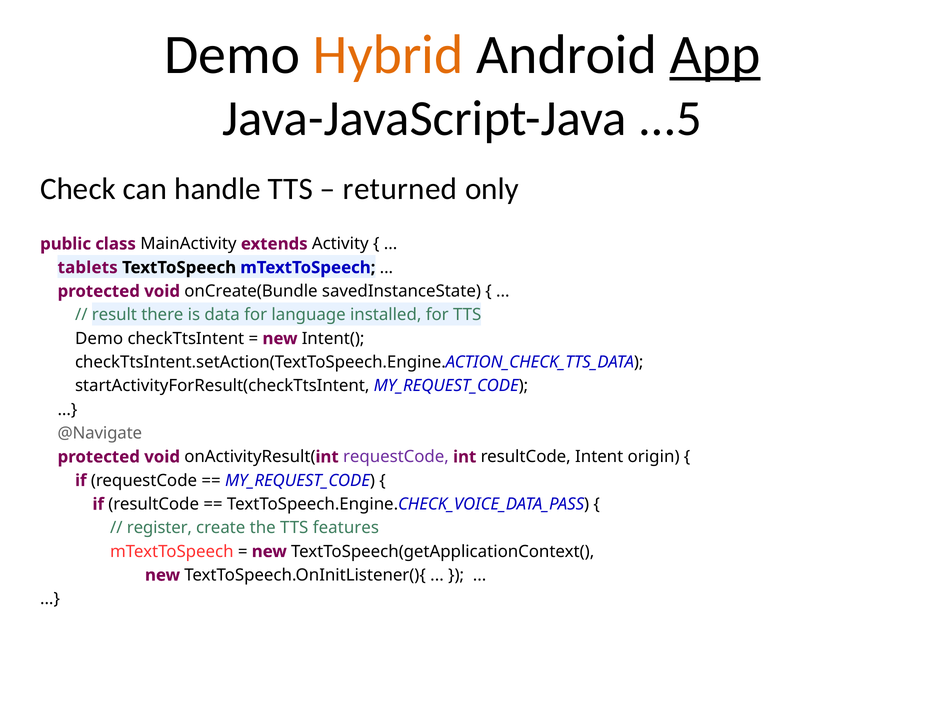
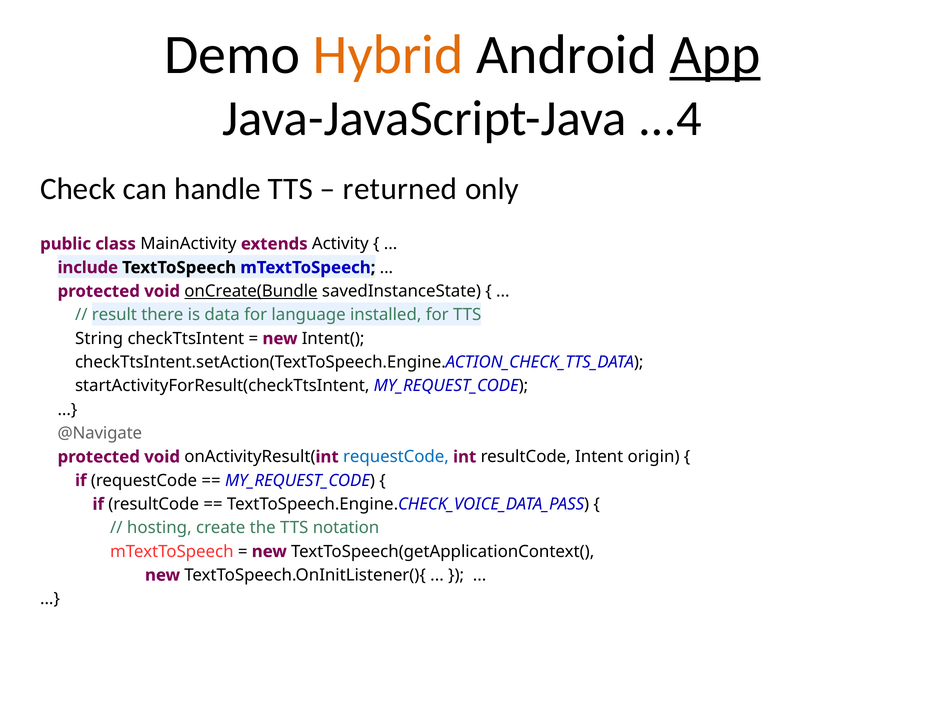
...5: ...5 -> ...4 (670, 118)
tablets: tablets -> include (88, 268)
onCreate(Bundle underline: none -> present (251, 291)
Demo: Demo -> String (99, 339)
requestCode colour: purple -> blue (396, 457)
register: register -> hosting (159, 528)
features: features -> notation (346, 528)
